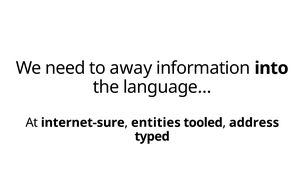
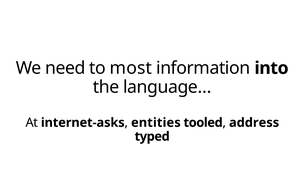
away: away -> most (131, 68)
internet-sure: internet-sure -> internet-asks (83, 122)
